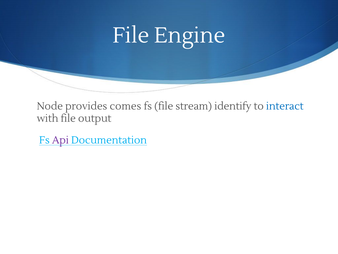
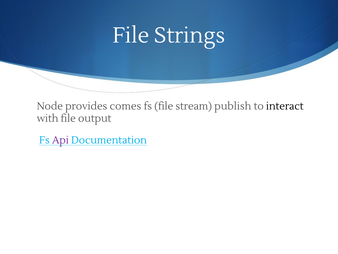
Engine: Engine -> Strings (190, 35)
identify: identify -> publish (233, 106)
interact colour: blue -> black (285, 106)
